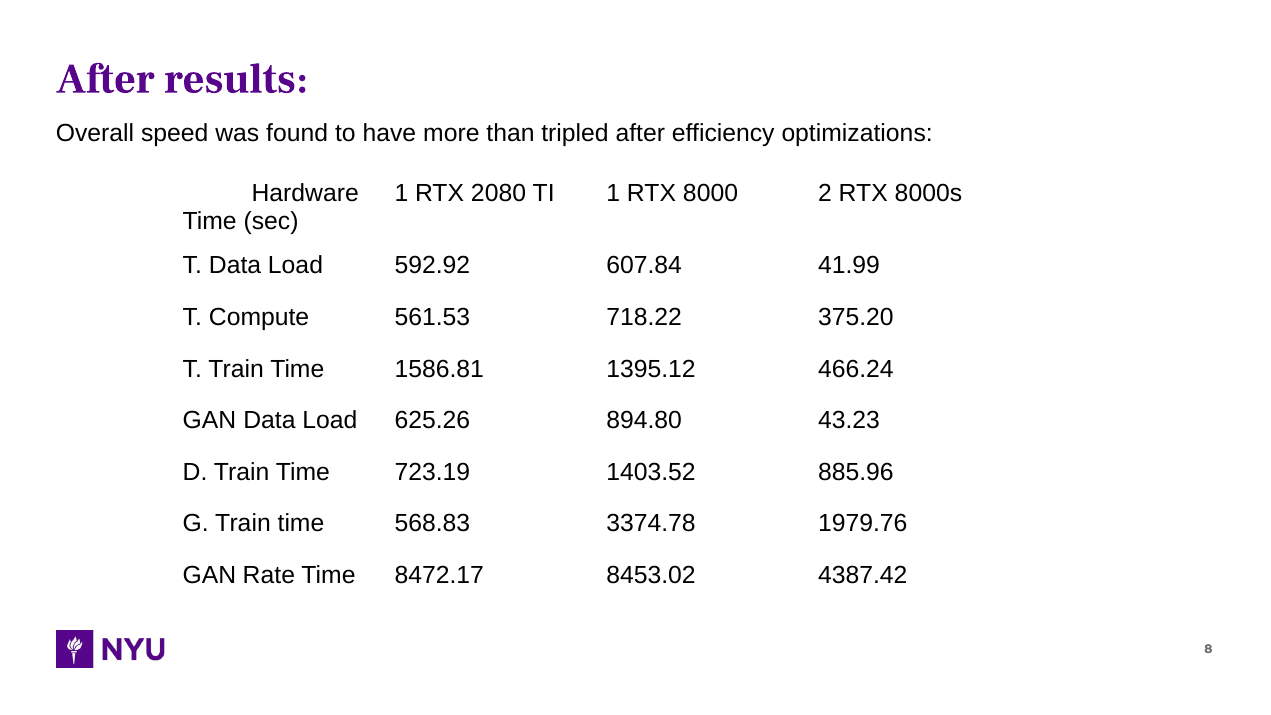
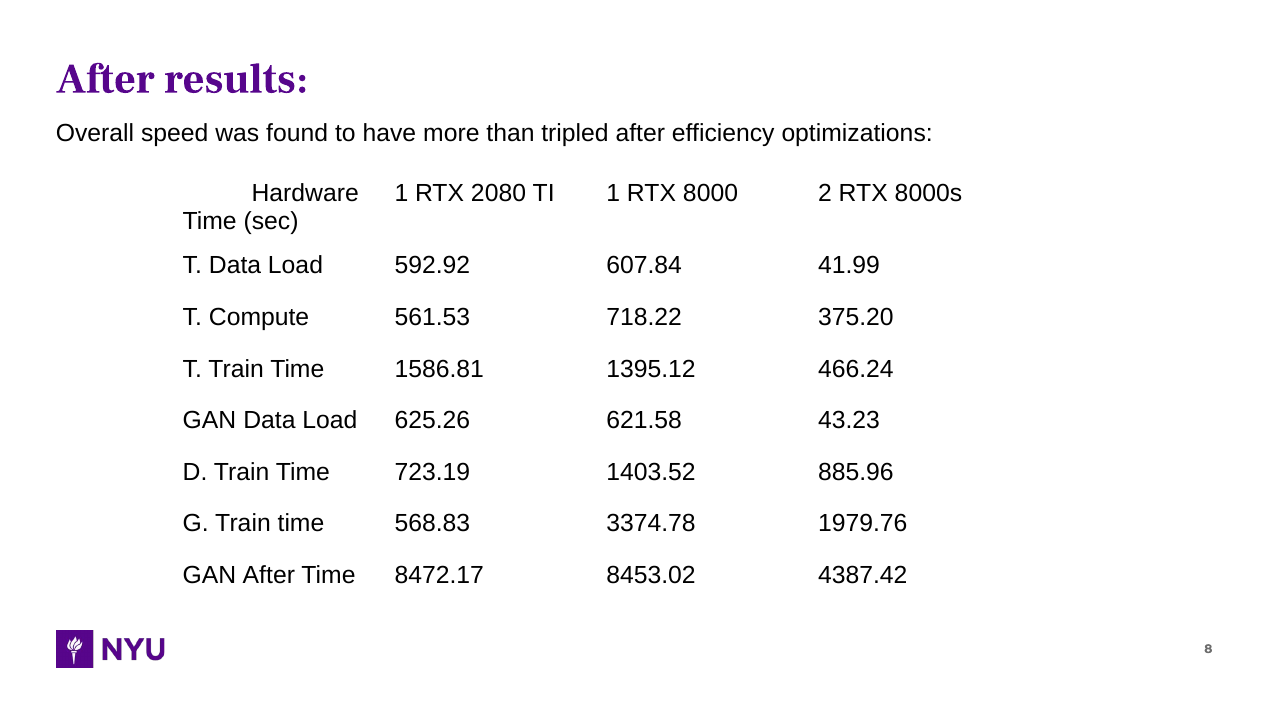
894.80: 894.80 -> 621.58 (644, 420)
GAN Rate: Rate -> After (269, 575)
